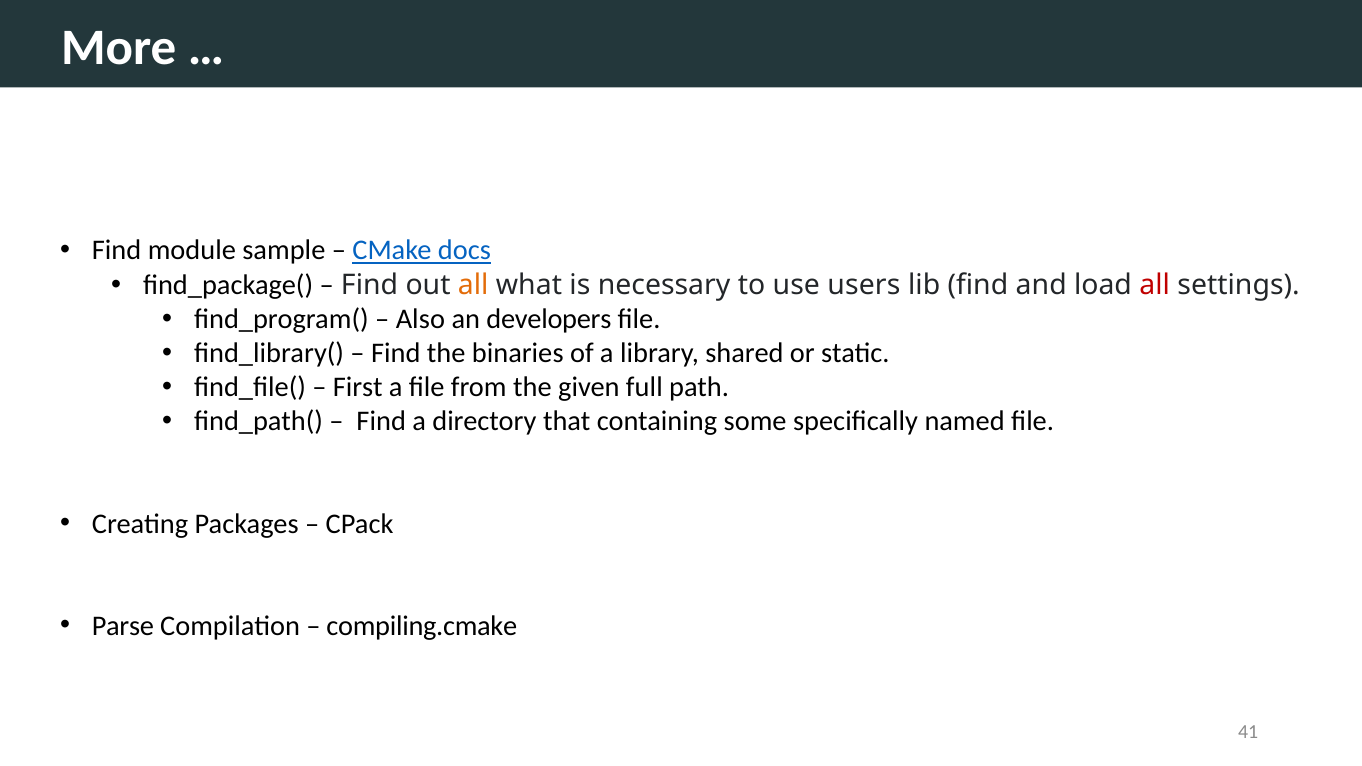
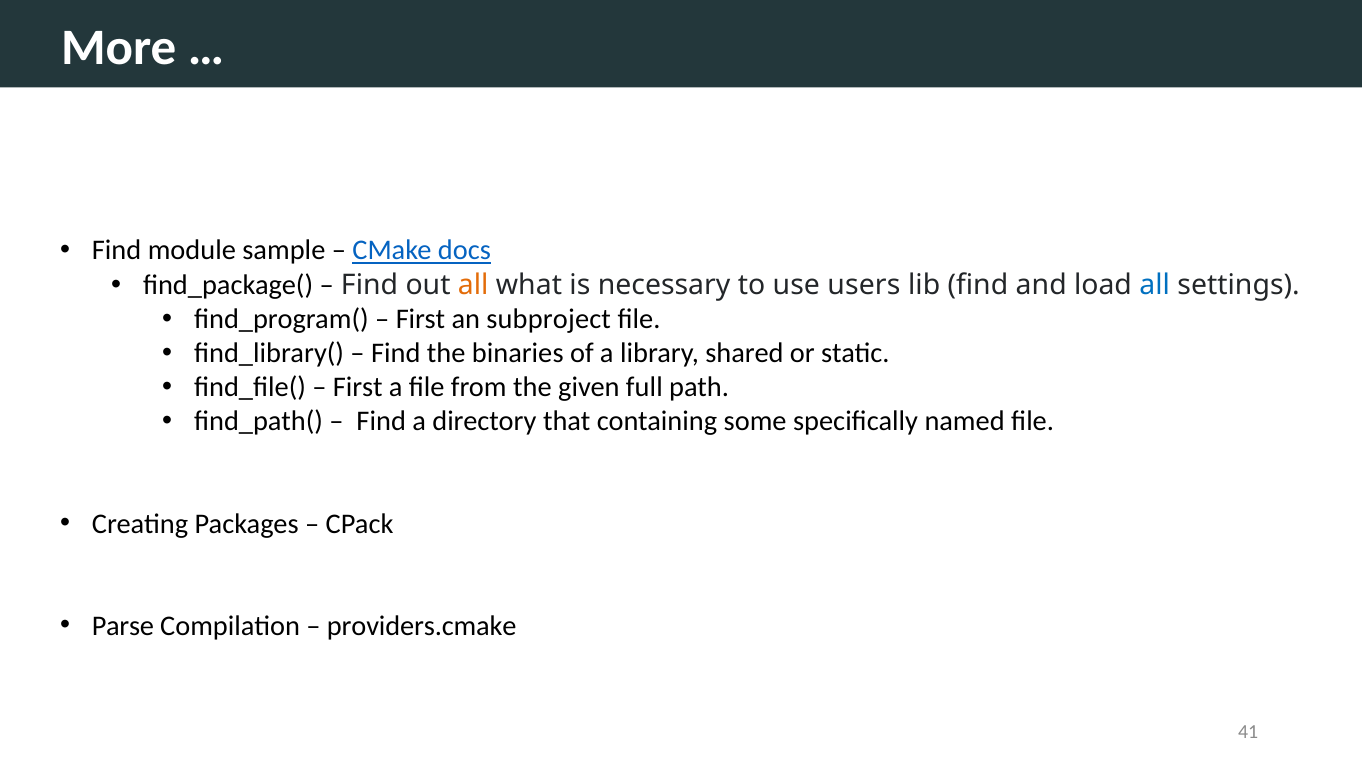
all colour: red -> blue (1155, 285)
Also: Also -> First (420, 319)
developers: developers -> subproject (549, 319)
compiling.cmake: compiling.cmake -> providers.cmake (422, 626)
